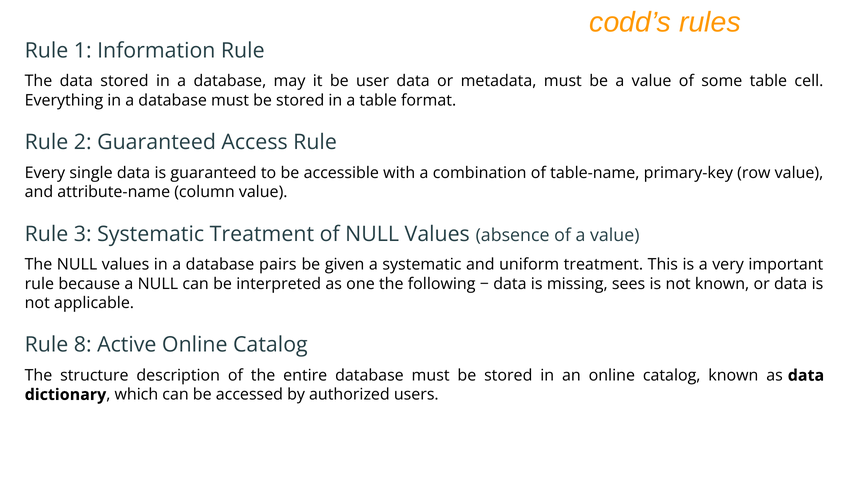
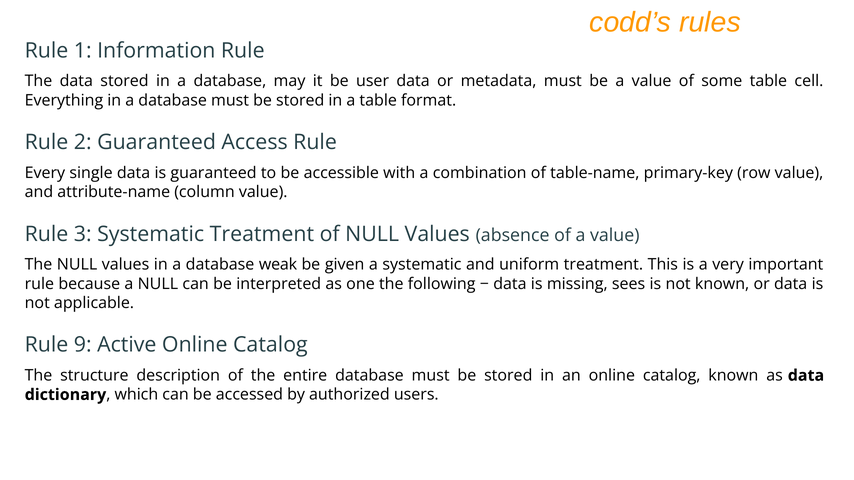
pairs: pairs -> weak (278, 265)
8: 8 -> 9 (83, 345)
